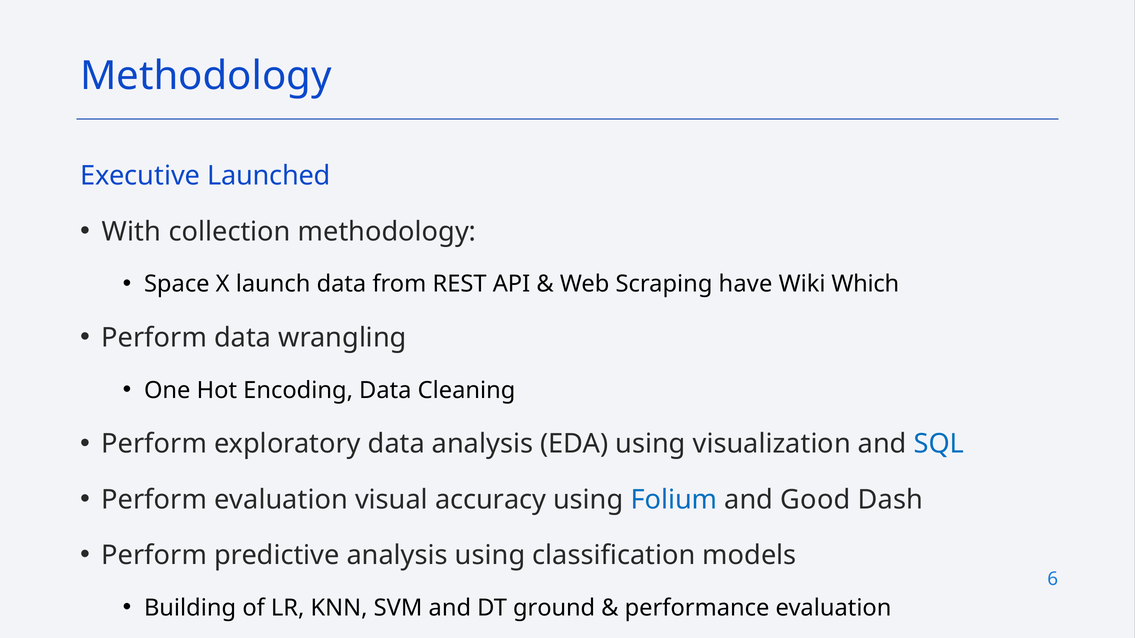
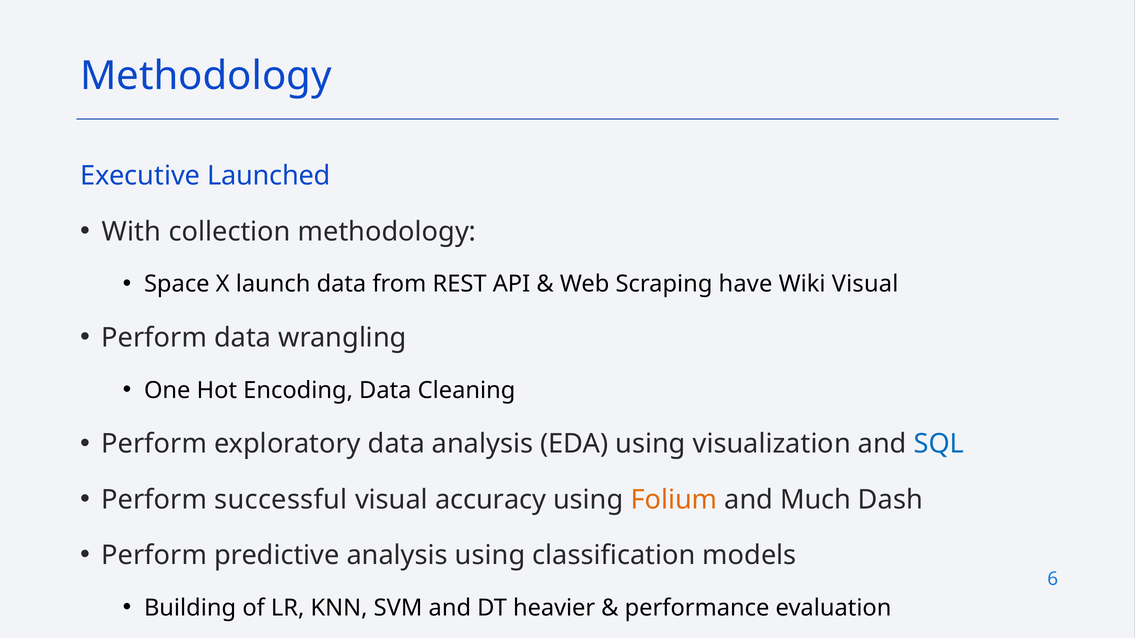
Wiki Which: Which -> Visual (865, 284)
Perform evaluation: evaluation -> successful (281, 500)
Folium colour: blue -> orange (674, 500)
Good: Good -> Much (816, 500)
ground: ground -> heavier (554, 608)
